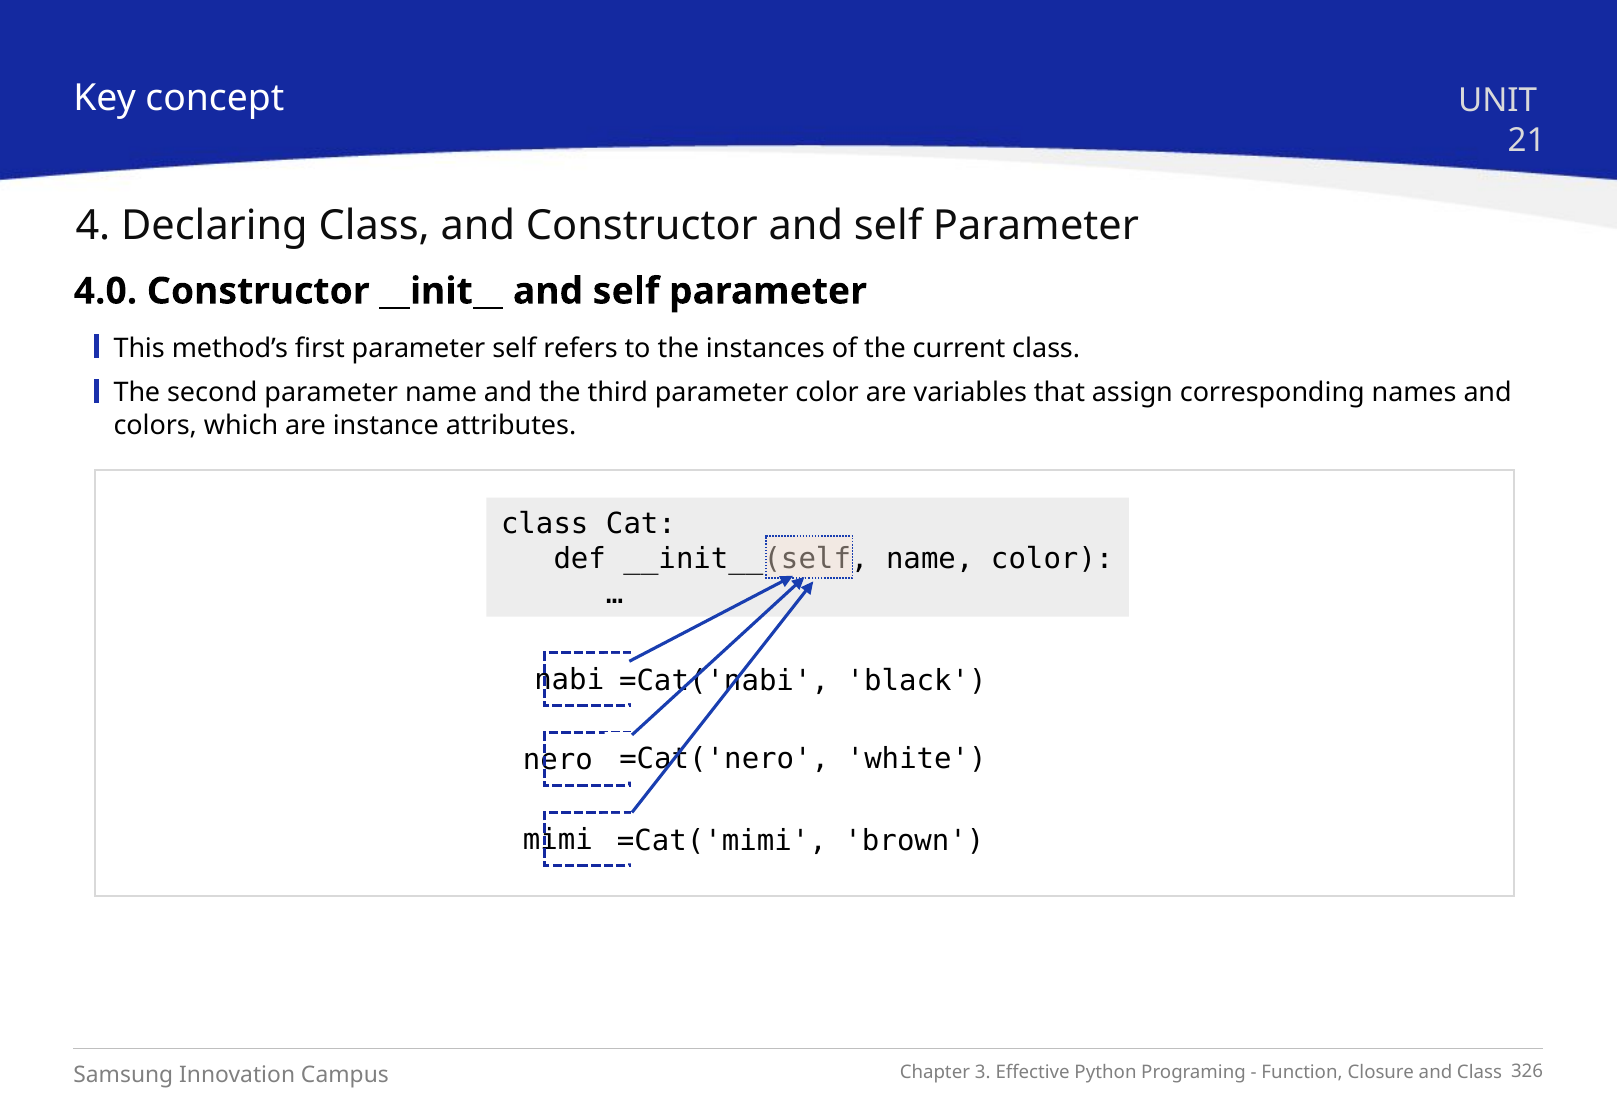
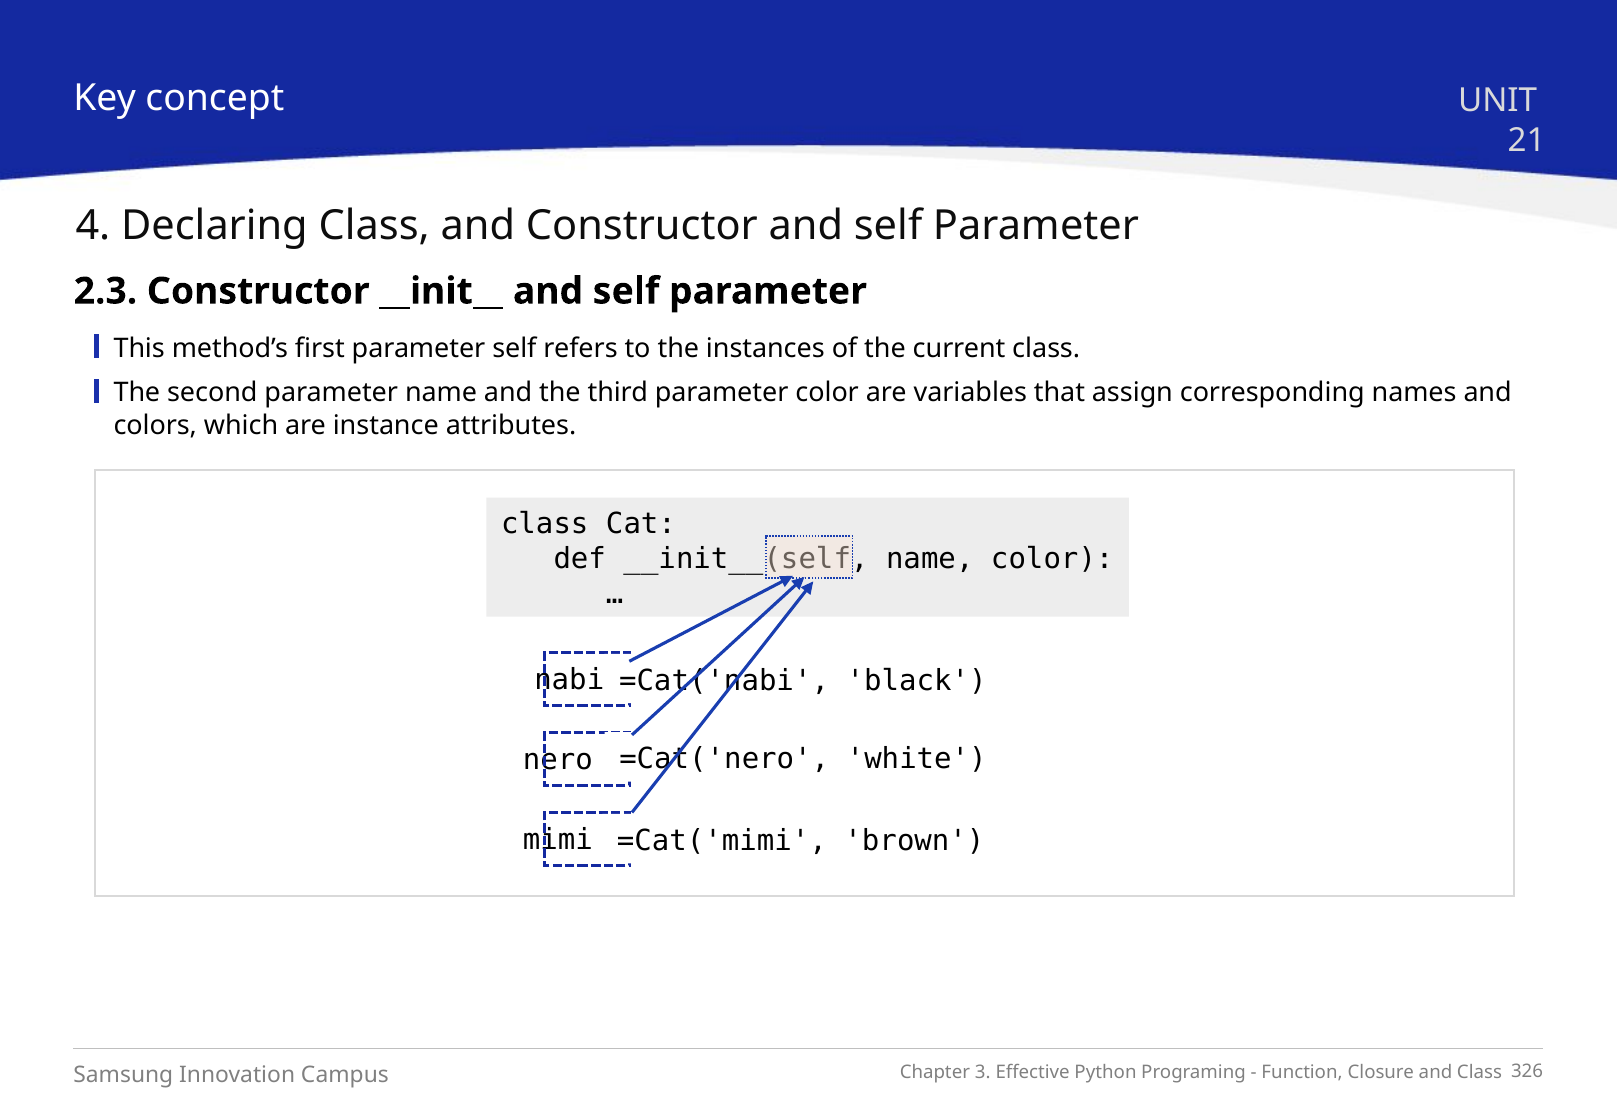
4.0: 4.0 -> 2.3 (105, 291)
